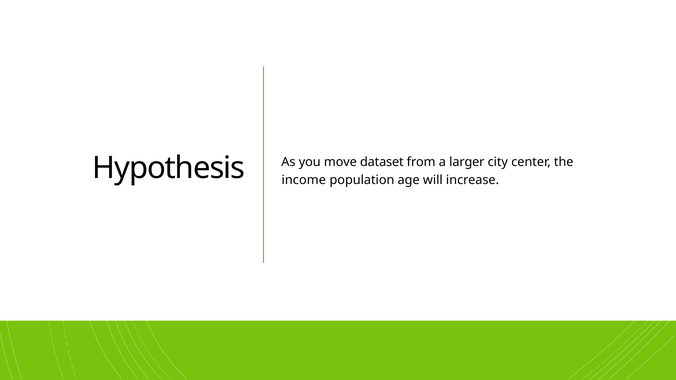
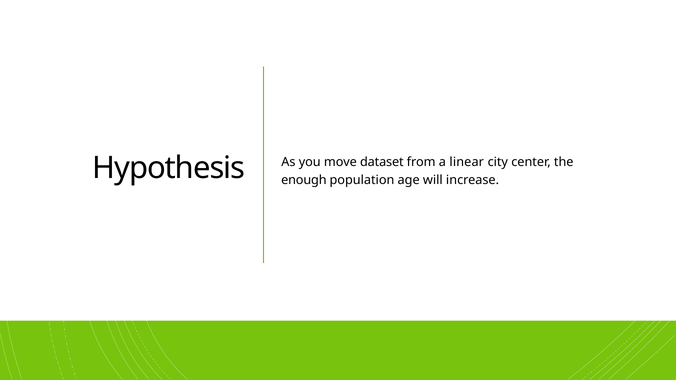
larger: larger -> linear (467, 162)
income: income -> enough (304, 180)
